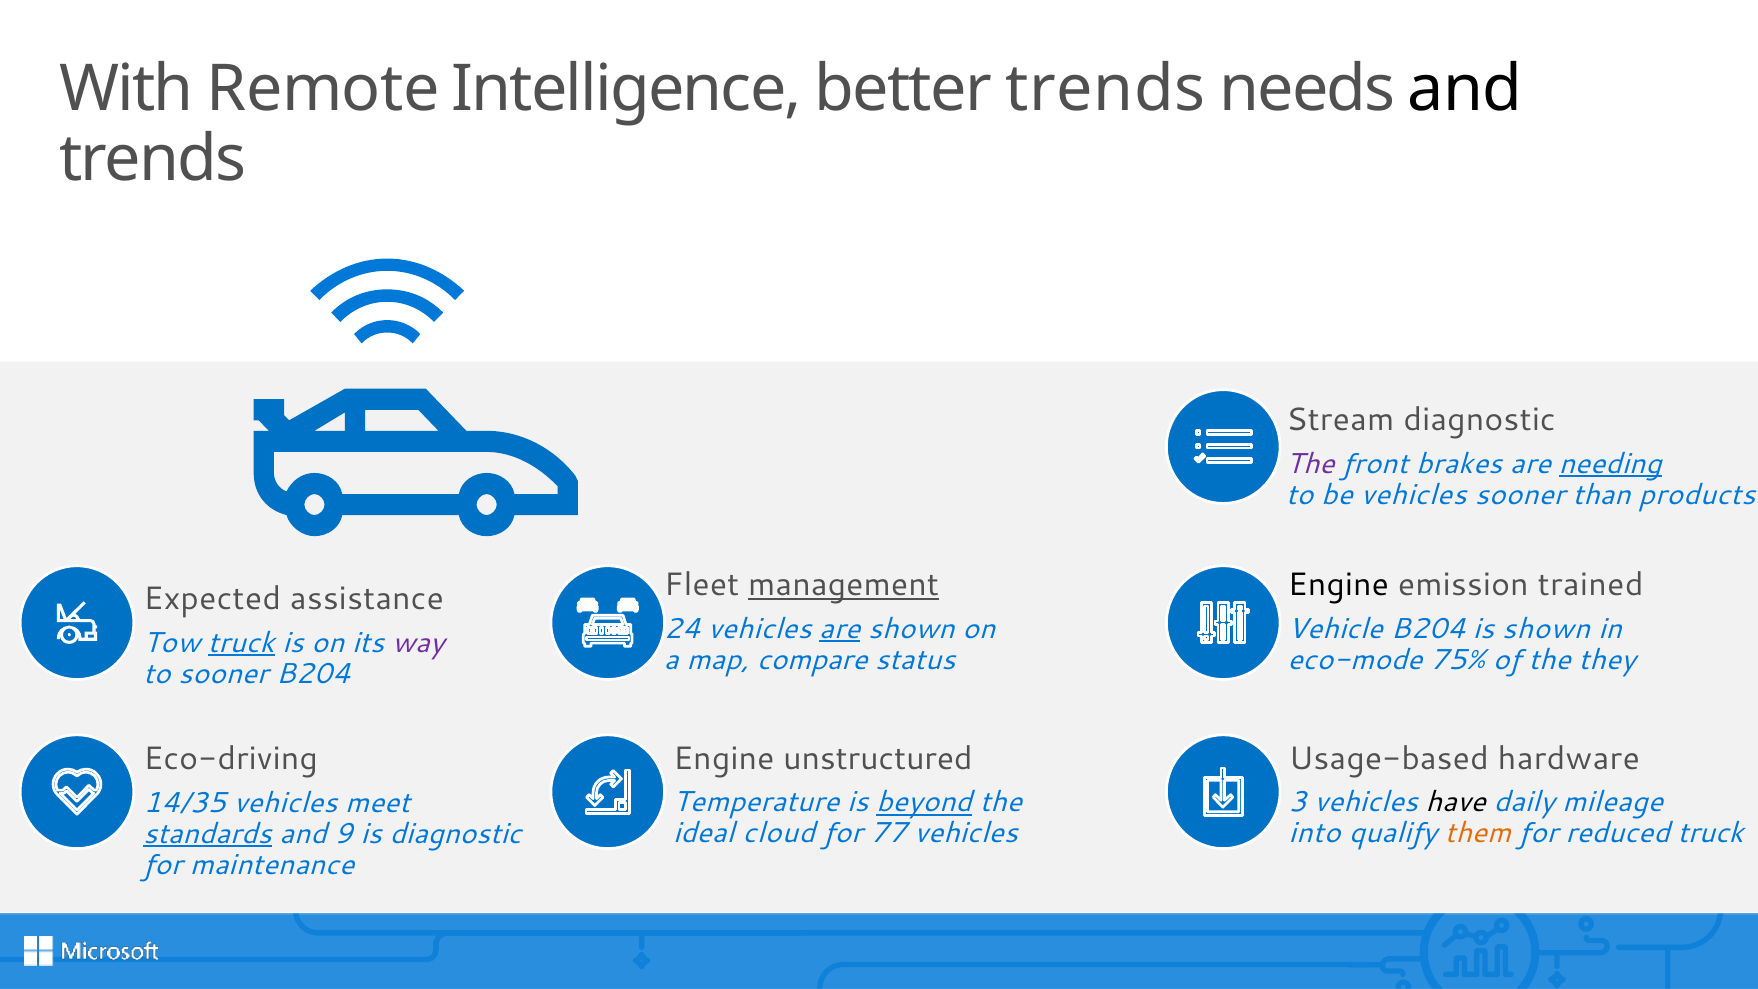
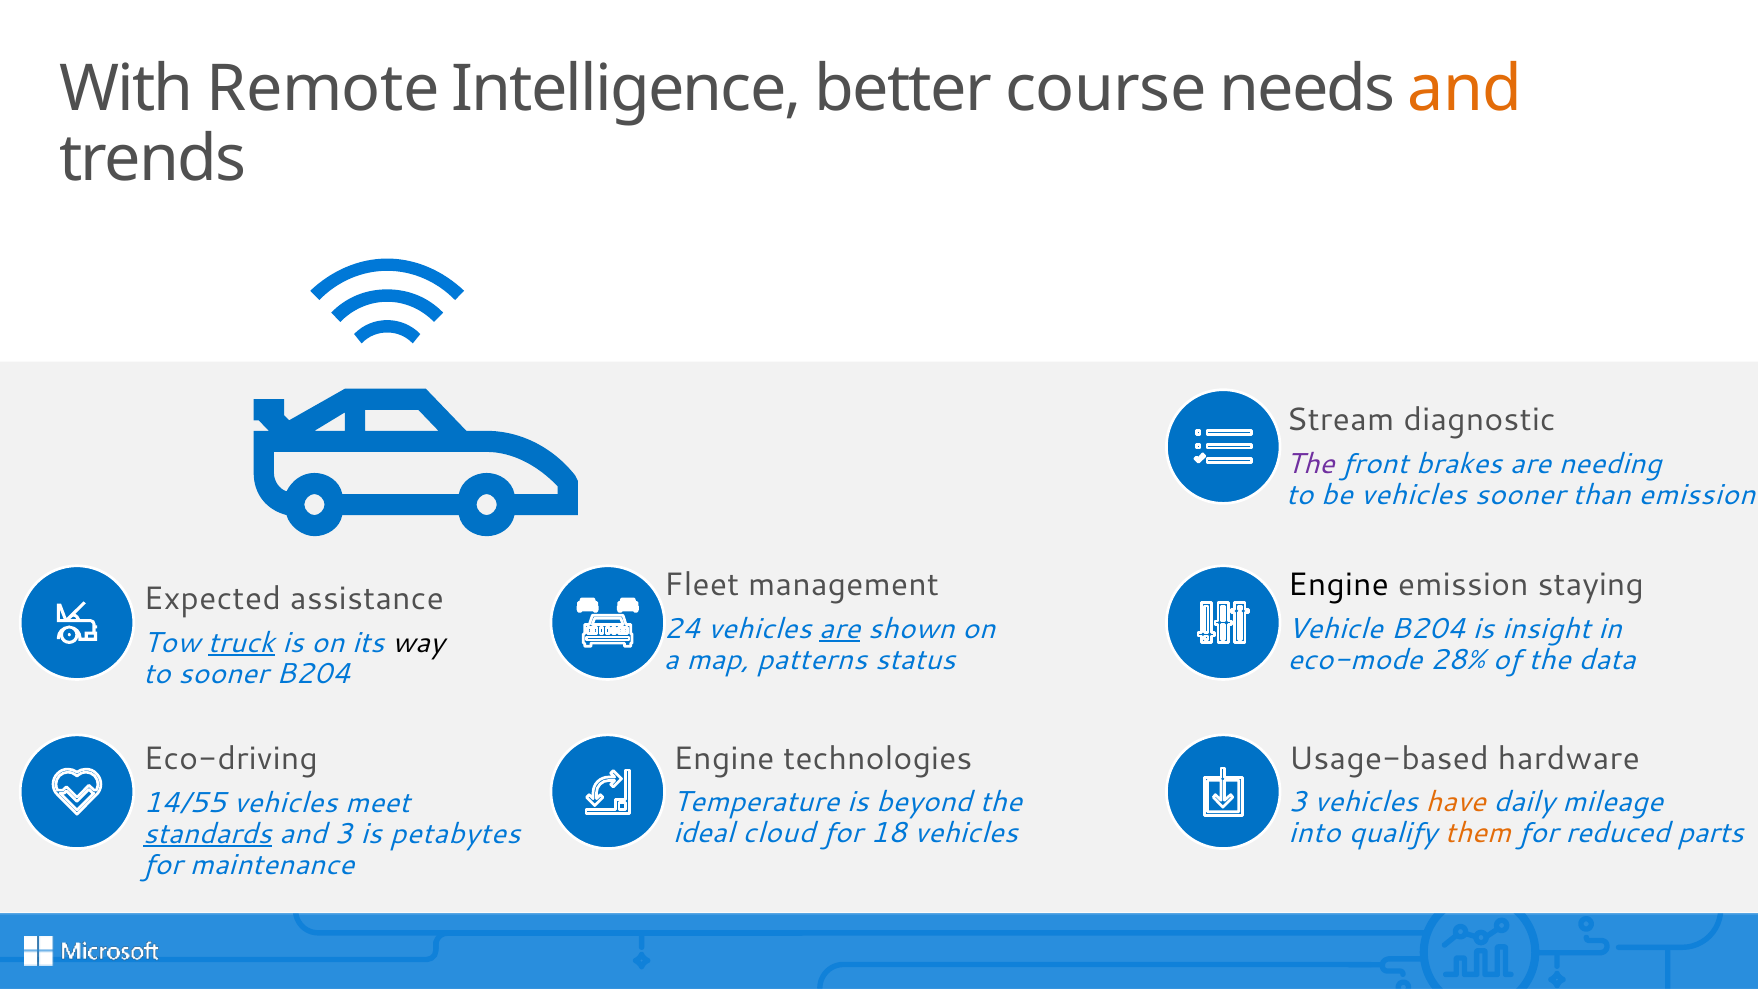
better trends: trends -> course (1106, 89)
and colour: black -> orange (1465, 89)
needing underline: present -> none (1610, 463)
than products: products -> emission (1697, 494)
management underline: present -> none (844, 585)
trained: trained -> staying (1591, 585)
is shown: shown -> insight (1546, 629)
way colour: purple -> black (418, 643)
compare: compare -> patterns (812, 660)
75%: 75% -> 28% (1458, 660)
they: they -> data (1607, 660)
unstructured: unstructured -> technologies (878, 759)
beyond underline: present -> none (924, 802)
have colour: black -> orange (1456, 802)
14/35: 14/35 -> 14/55 (185, 802)
and 9: 9 -> 3 (344, 833)
is diagnostic: diagnostic -> petabytes (455, 833)
77: 77 -> 18 (888, 833)
reduced truck: truck -> parts (1711, 833)
